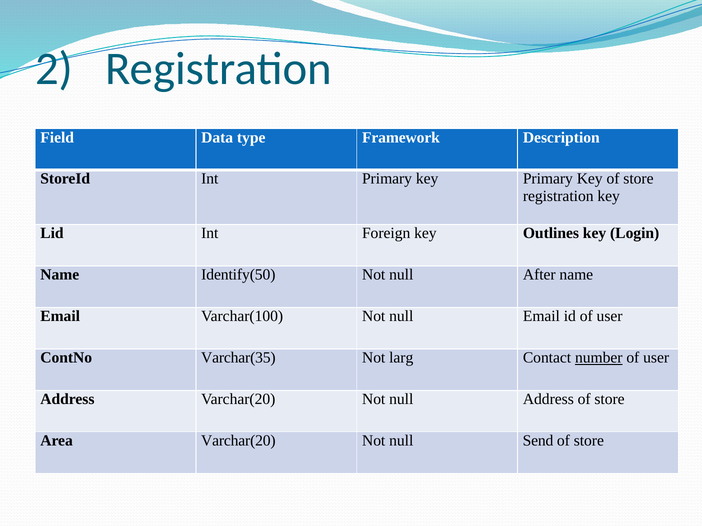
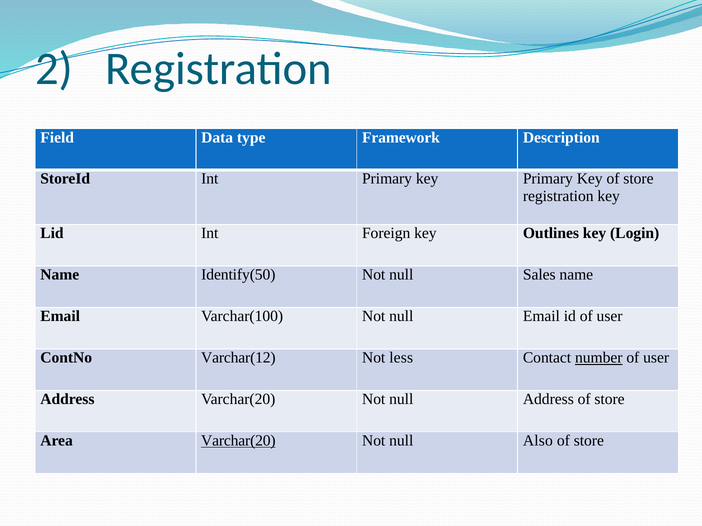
After: After -> Sales (539, 275)
Varchar(35: Varchar(35 -> Varchar(12 (238, 358)
larg: larg -> less (401, 358)
Varchar(20 underline: none -> present (238, 441)
Send: Send -> Also (538, 441)
